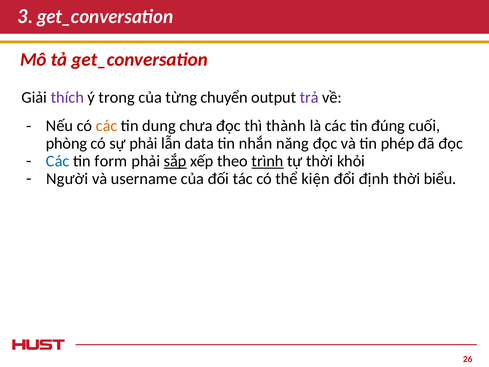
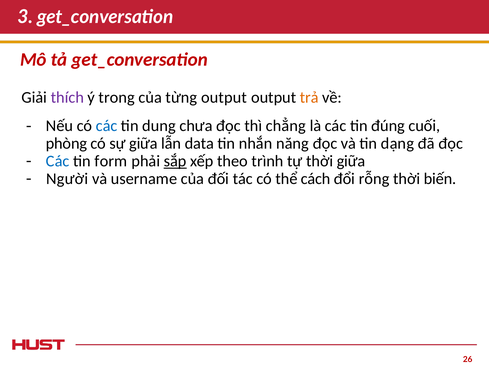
từng chuyển: chuyển -> output (224, 97)
trả colour: purple -> orange (309, 97)
các colour: orange -> blue (107, 126)
thành: thành -> chẳng (286, 126)
sự phải: phải -> giữa (143, 143)
phép: phép -> dạng (397, 143)
trình underline: present -> none (268, 161)
thời khỏi: khỏi -> giữa (351, 161)
kiện: kiện -> cách (316, 179)
định: định -> rỗng (374, 179)
biểu: biểu -> biến (440, 179)
